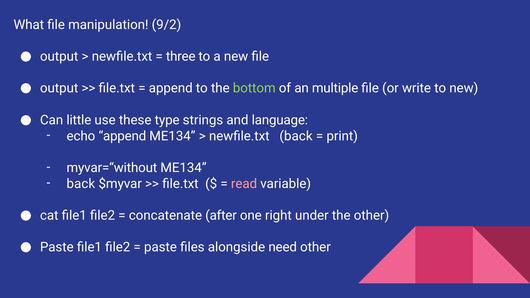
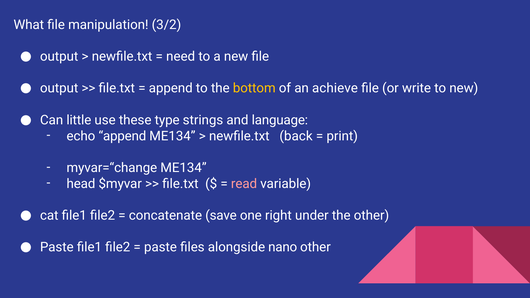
9/2: 9/2 -> 3/2 (166, 25)
three: three -> need (181, 57)
bottom colour: light green -> yellow (254, 88)
multiple: multiple -> achieve (335, 88)
myvar=“without: myvar=“without -> myvar=“change (112, 168)
back: back -> head (81, 184)
after: after -> save (221, 216)
need: need -> nano (283, 247)
